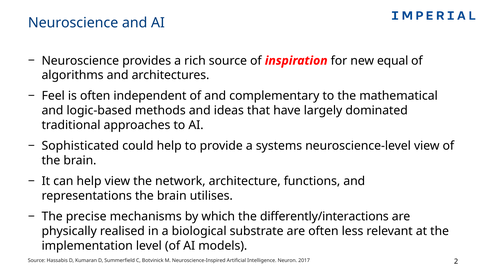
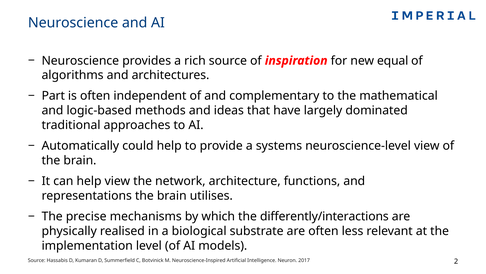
Feel: Feel -> Part (53, 96)
Sophisticated: Sophisticated -> Automatically (80, 146)
